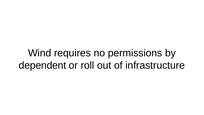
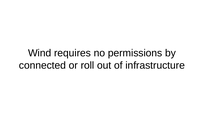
dependent: dependent -> connected (42, 65)
